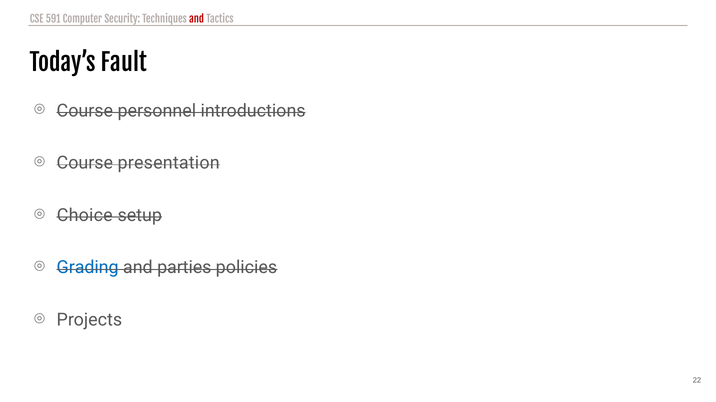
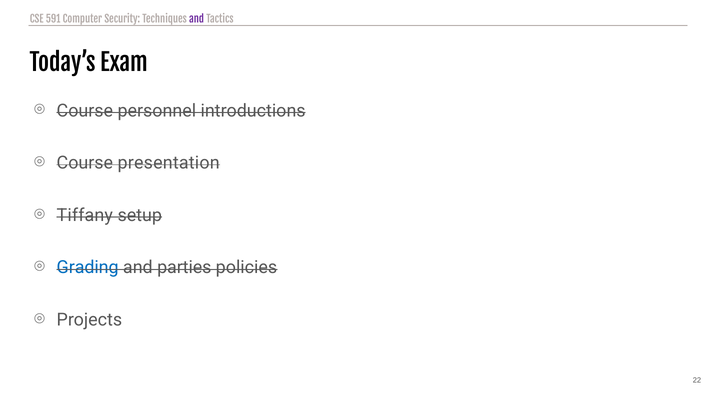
and colour: red -> purple (197, 19)
Fault: Fault -> Exam (124, 63)
Choice: Choice -> Tiffany (85, 216)
